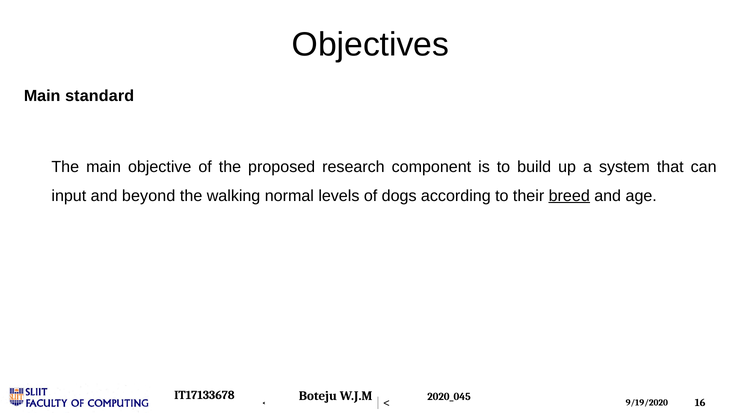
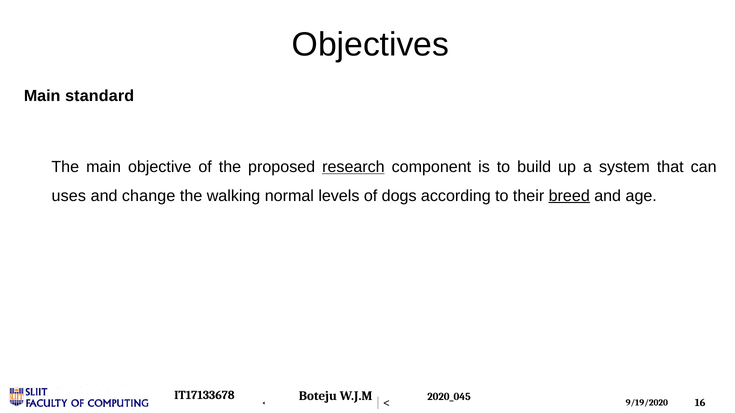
research underline: none -> present (353, 167)
input: input -> uses (69, 196)
beyond: beyond -> change (149, 196)
